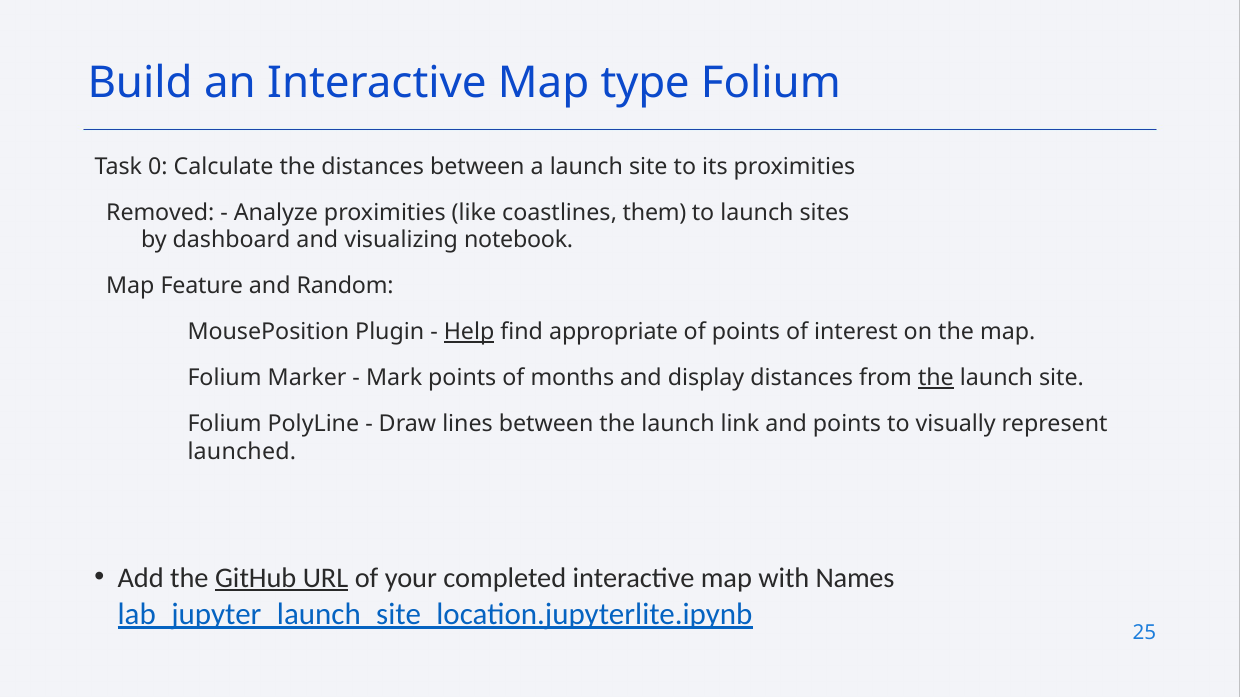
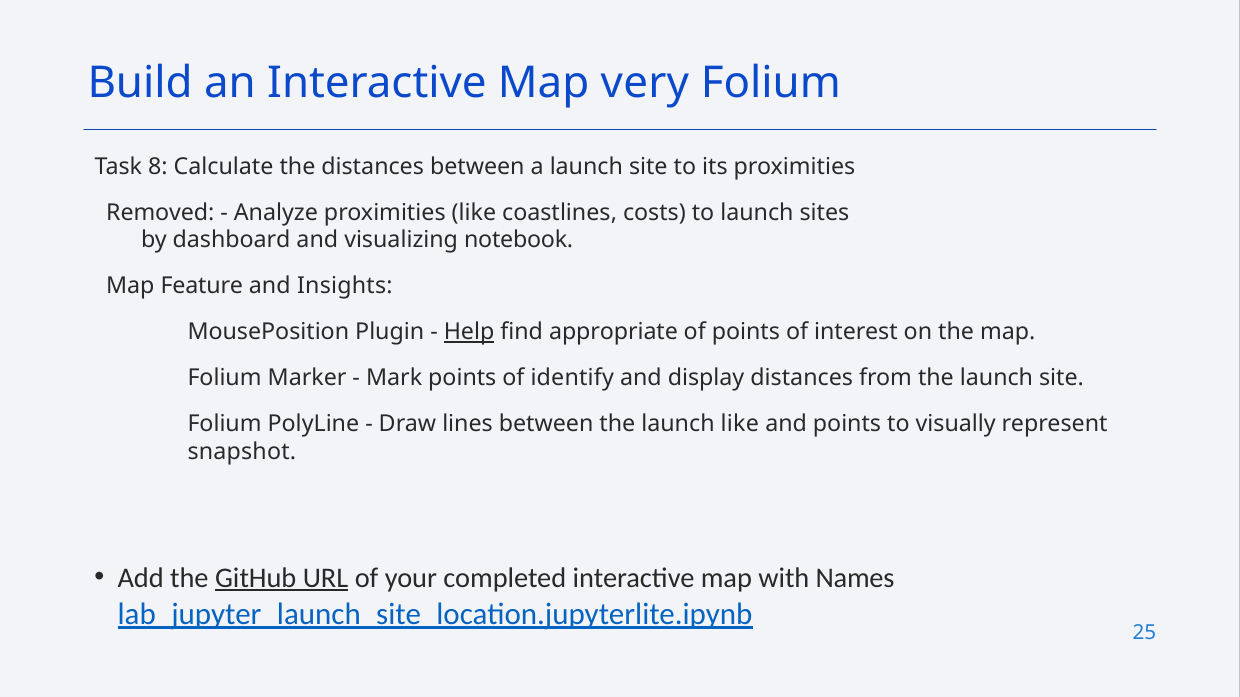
type: type -> very (645, 83)
0: 0 -> 8 (158, 166)
them: them -> costs (654, 212)
Random: Random -> Insights (345, 286)
months: months -> identify (572, 378)
the underline: present -> none (936, 378)
launch link: link -> like (740, 424)
launched: launched -> snapshot (242, 452)
